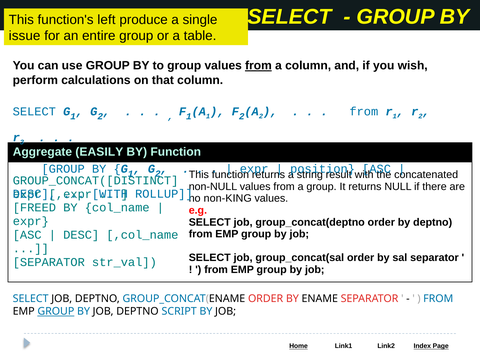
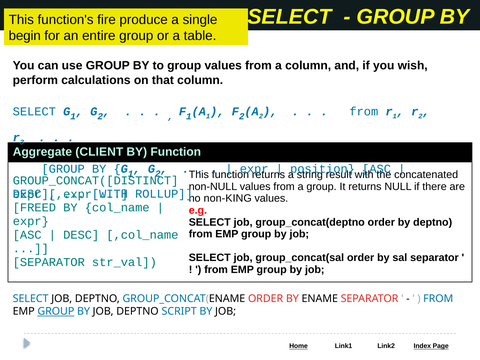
left: left -> fire (107, 20)
issue: issue -> begin (25, 36)
from underline: present -> none (258, 66)
EASILY: EASILY -> CLIENT (99, 152)
